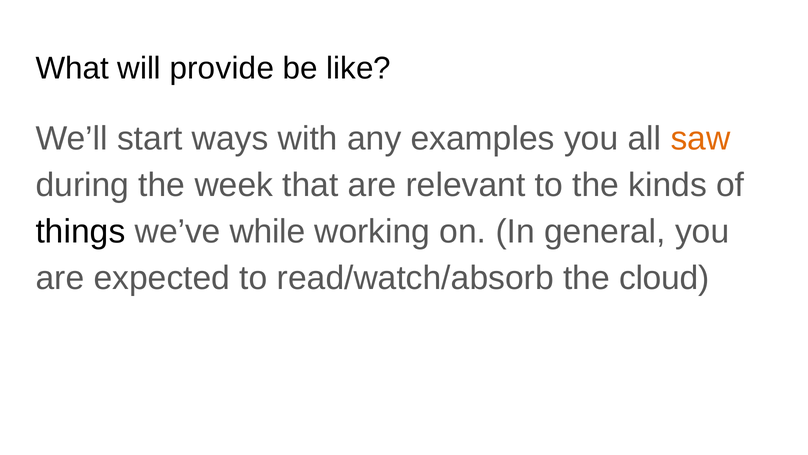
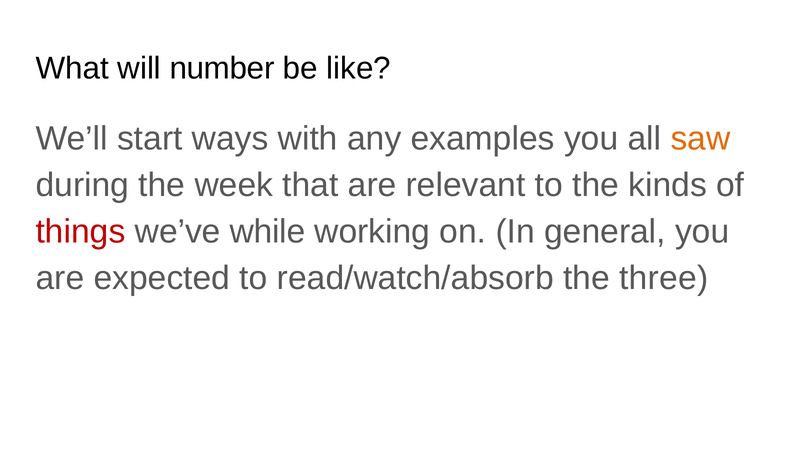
provide: provide -> number (222, 68)
things colour: black -> red (81, 231)
cloud: cloud -> three (664, 278)
